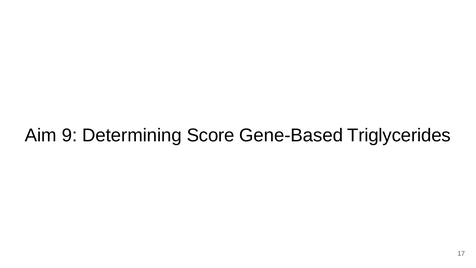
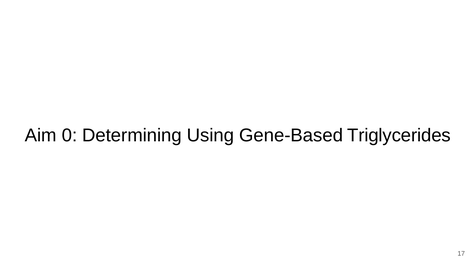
9: 9 -> 0 (69, 135)
Score: Score -> Using (211, 135)
